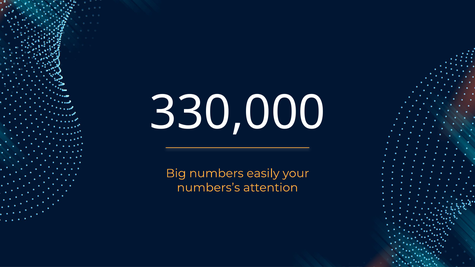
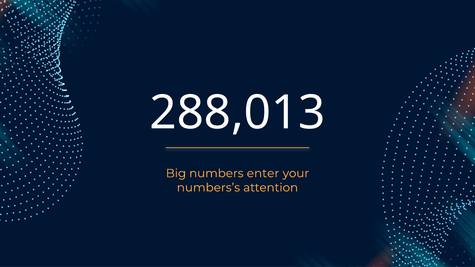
330,000: 330,000 -> 288,013 (237, 113)
easily: easily -> enter (263, 173)
